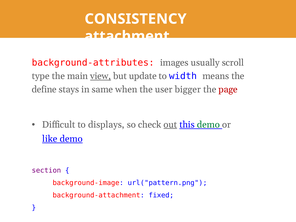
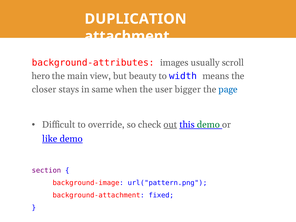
CONSISTENCY: CONSISTENCY -> DUPLICATION (136, 19)
type: type -> hero (41, 76)
view underline: present -> none (101, 76)
update: update -> beauty (143, 76)
define: define -> closer (44, 89)
page colour: red -> blue (228, 89)
displays: displays -> override (106, 125)
